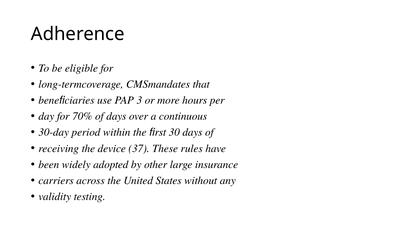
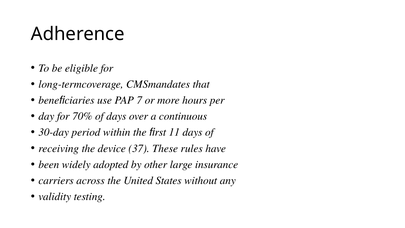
3: 3 -> 7 (139, 100)
30: 30 -> 11 (174, 132)
